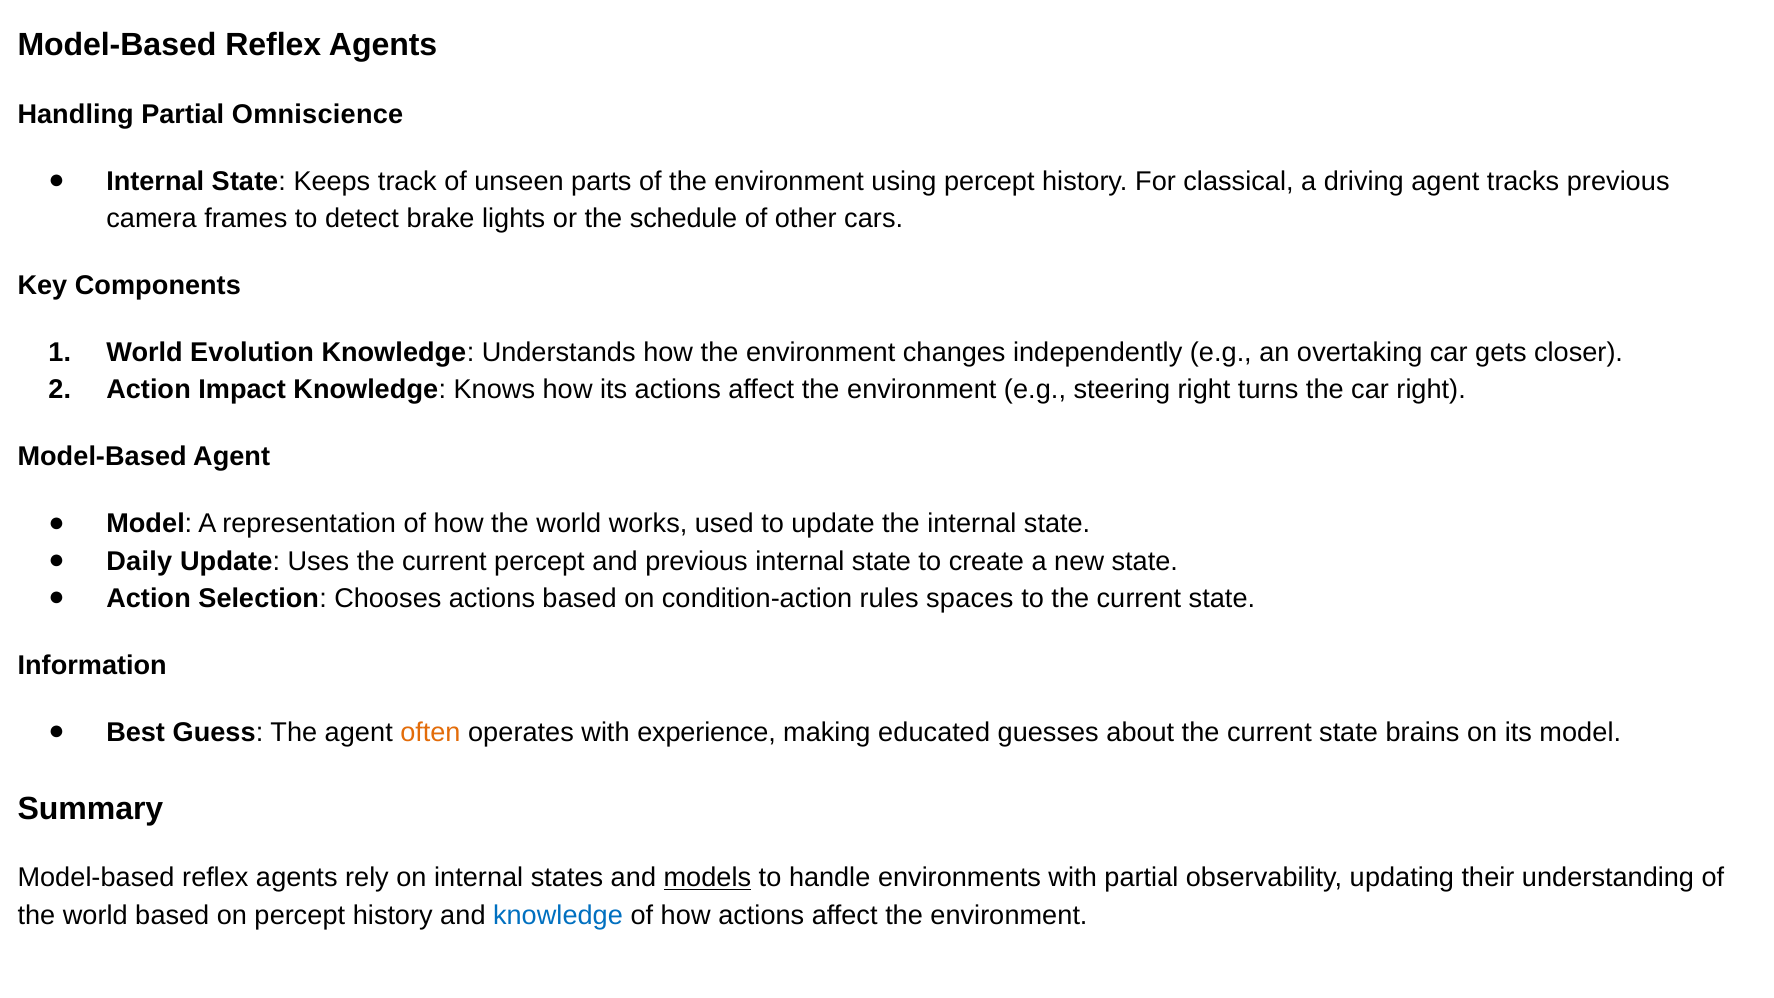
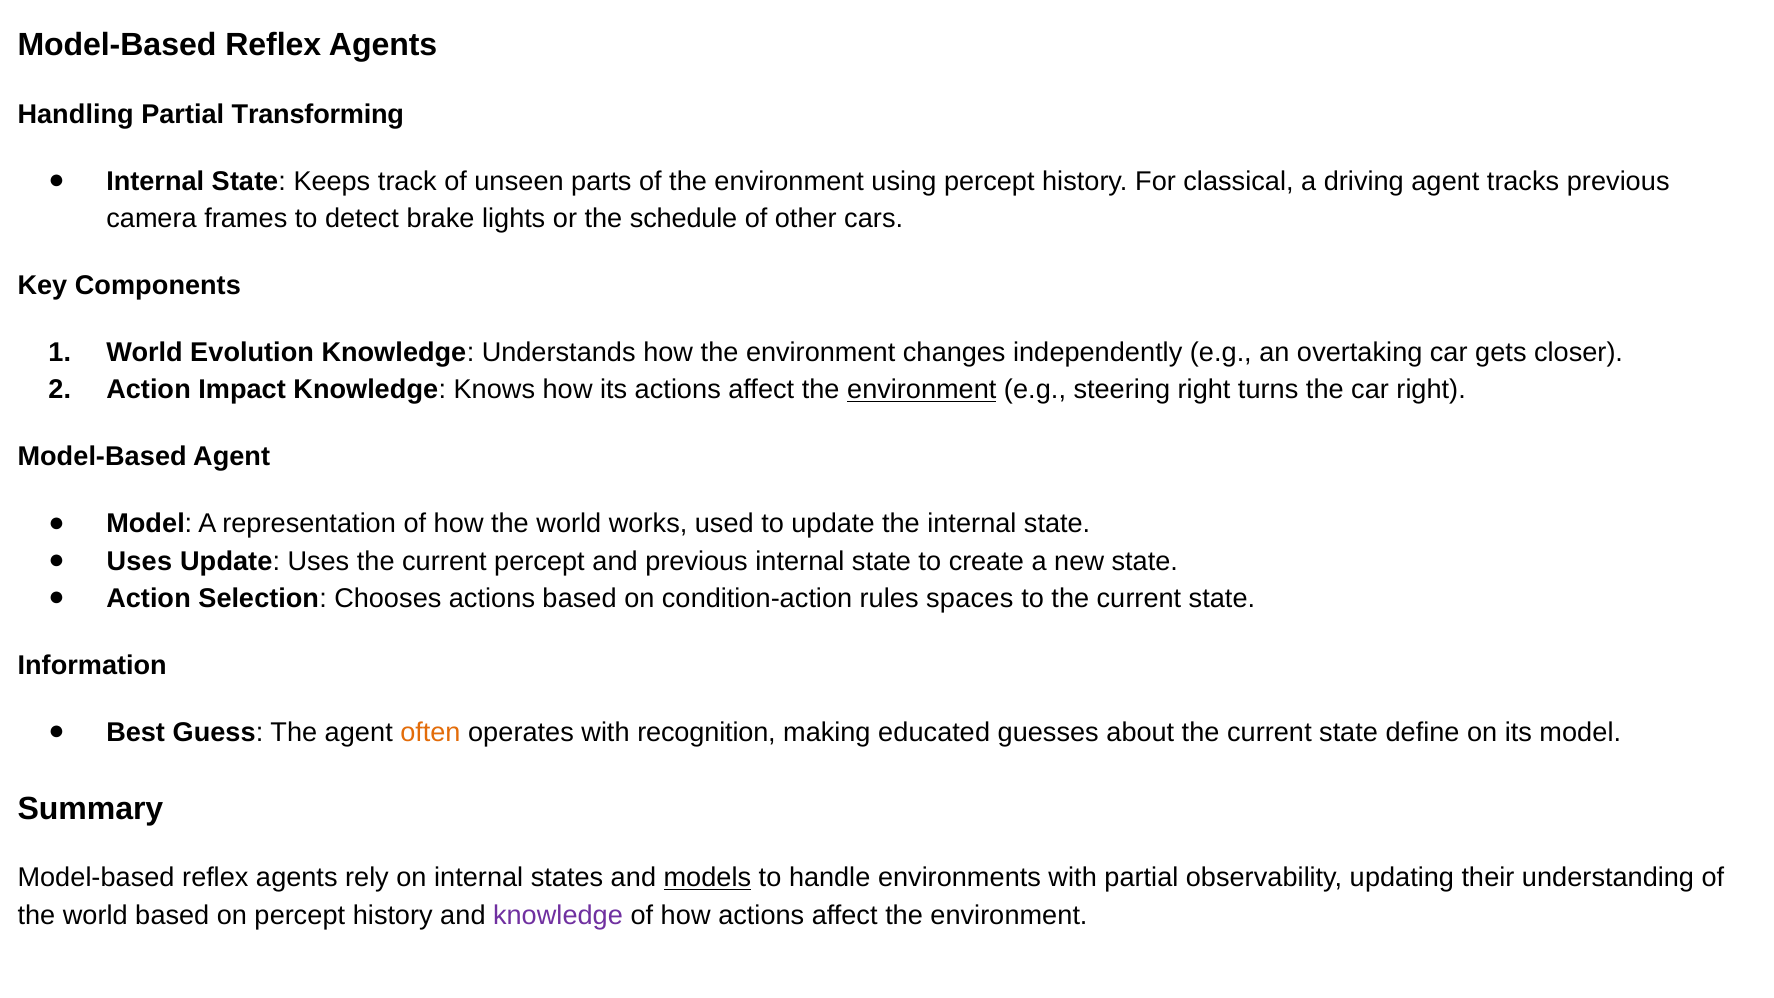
Omniscience: Omniscience -> Transforming (318, 114)
environment underline: none -> present (922, 390)
Daily: Daily -> Uses (139, 561)
experience: experience -> recognition (707, 732)
brains: brains -> define (1423, 732)
knowledge colour: blue -> purple (558, 915)
